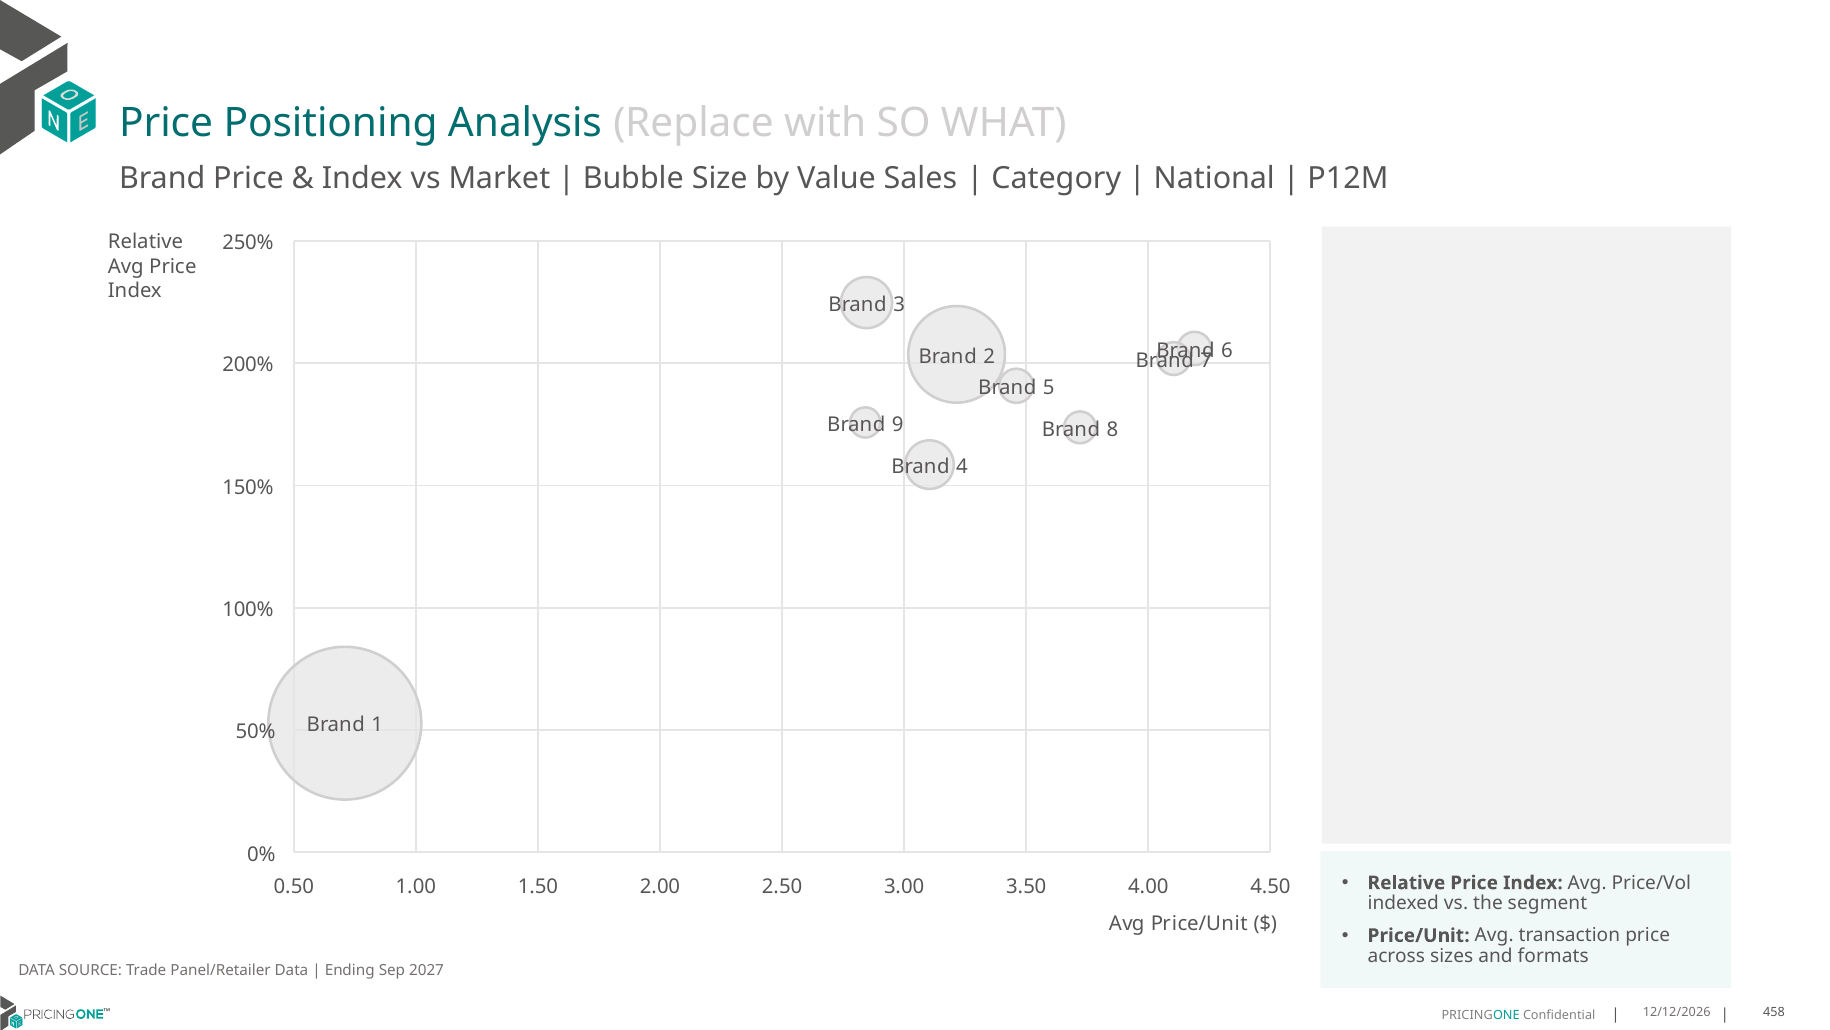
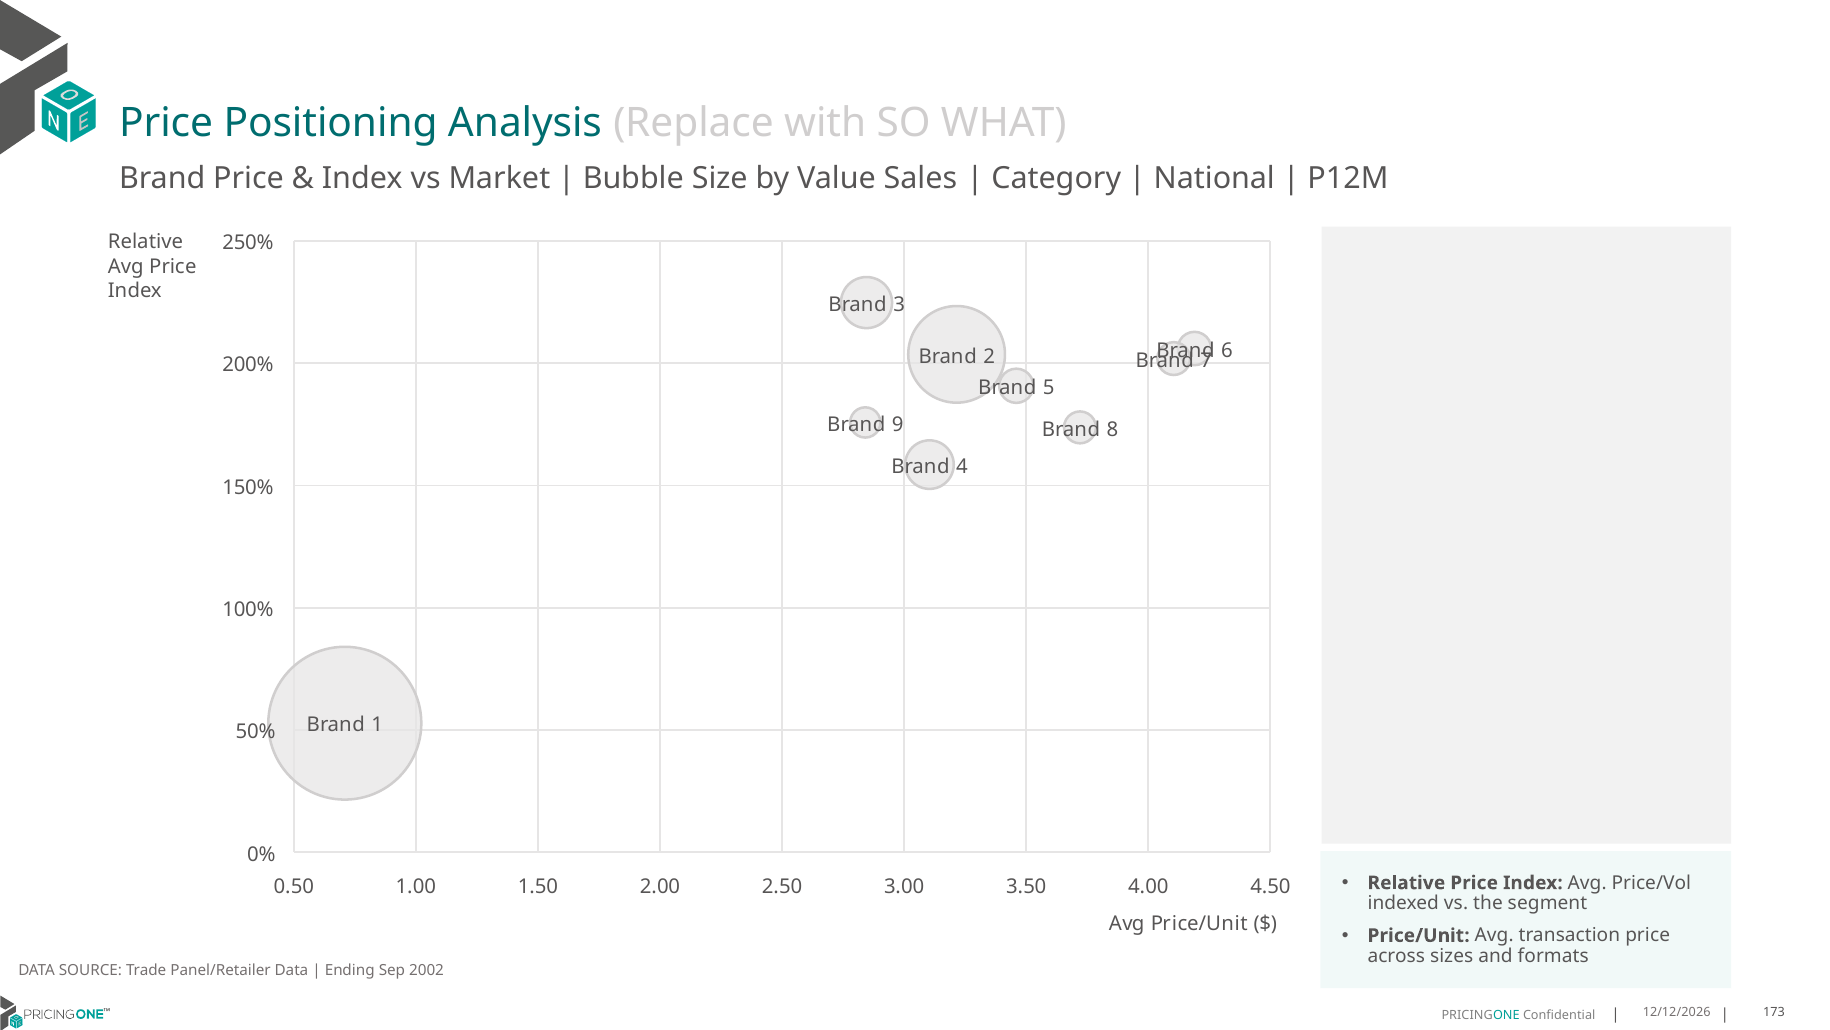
2027: 2027 -> 2002 (427, 970)
458: 458 -> 173 (1774, 1012)
